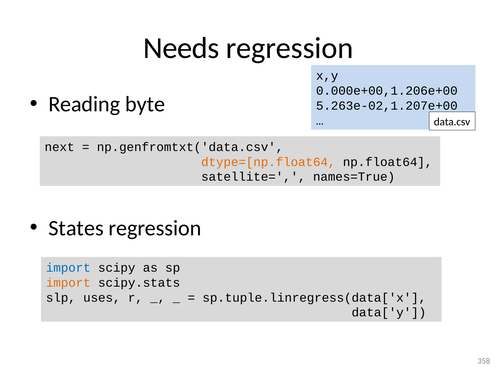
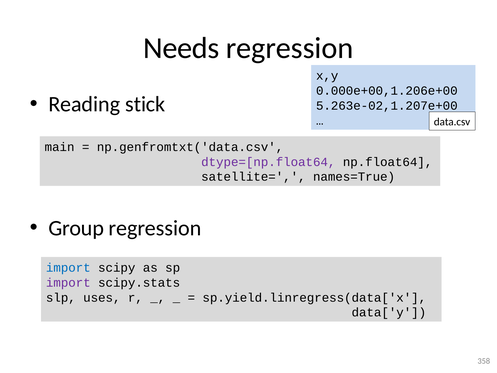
byte: byte -> stick (145, 104)
next: next -> main (60, 147)
dtype=[np.float64 colour: orange -> purple (268, 162)
States: States -> Group (76, 228)
import colour: orange -> purple (68, 282)
sp.tuple.linregress(data['x: sp.tuple.linregress(data['x -> sp.yield.linregress(data['x (314, 297)
